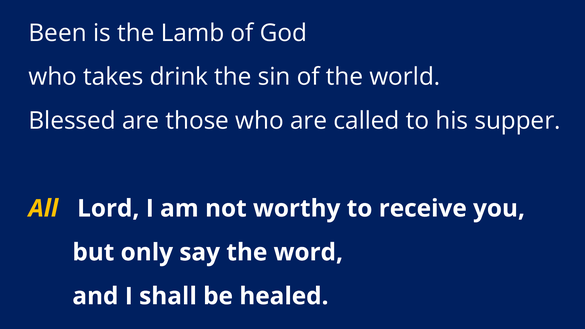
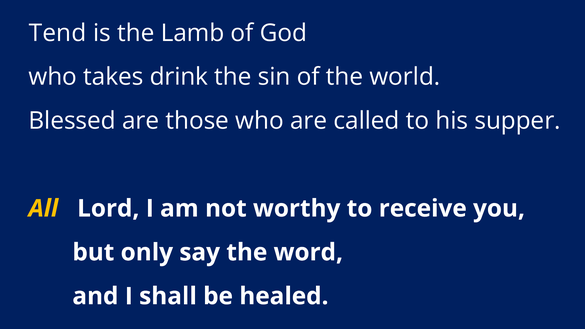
Been: Been -> Tend (58, 33)
